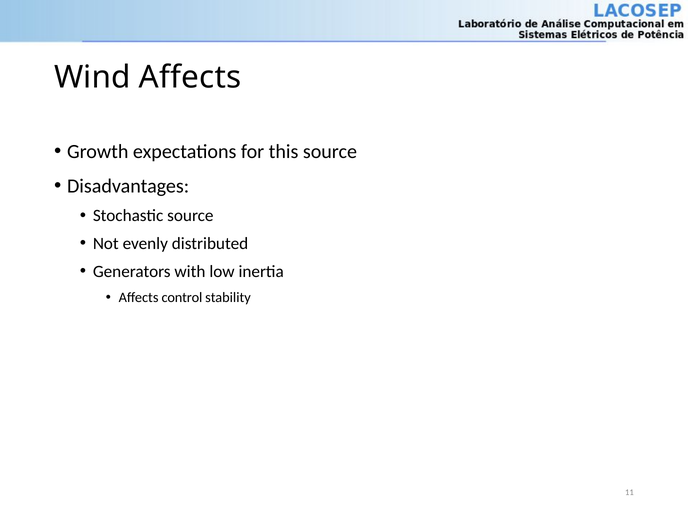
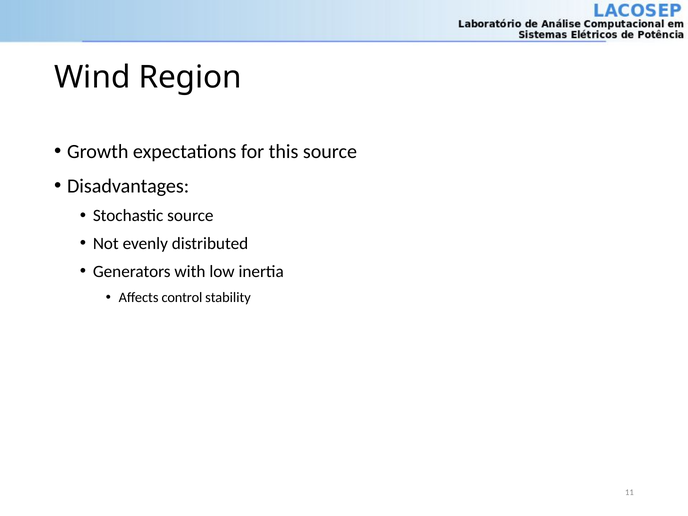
Wind Affects: Affects -> Region (190, 77)
